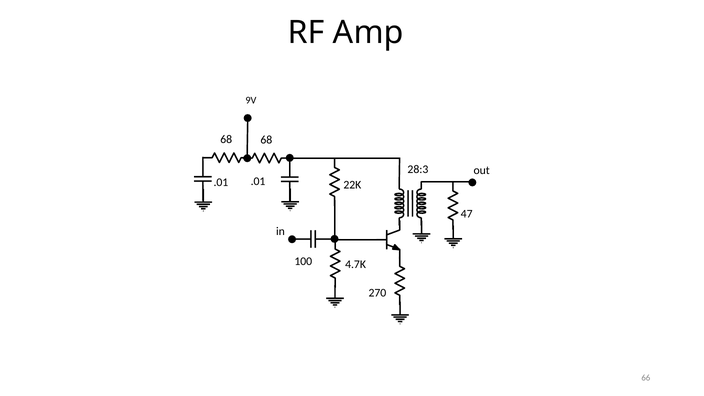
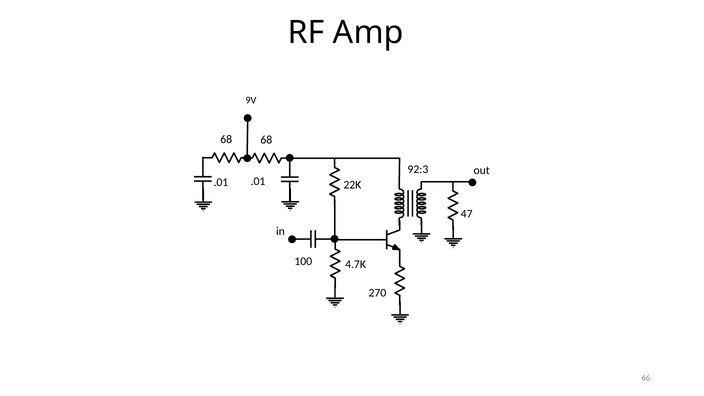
28:3: 28:3 -> 92:3 (418, 170)
